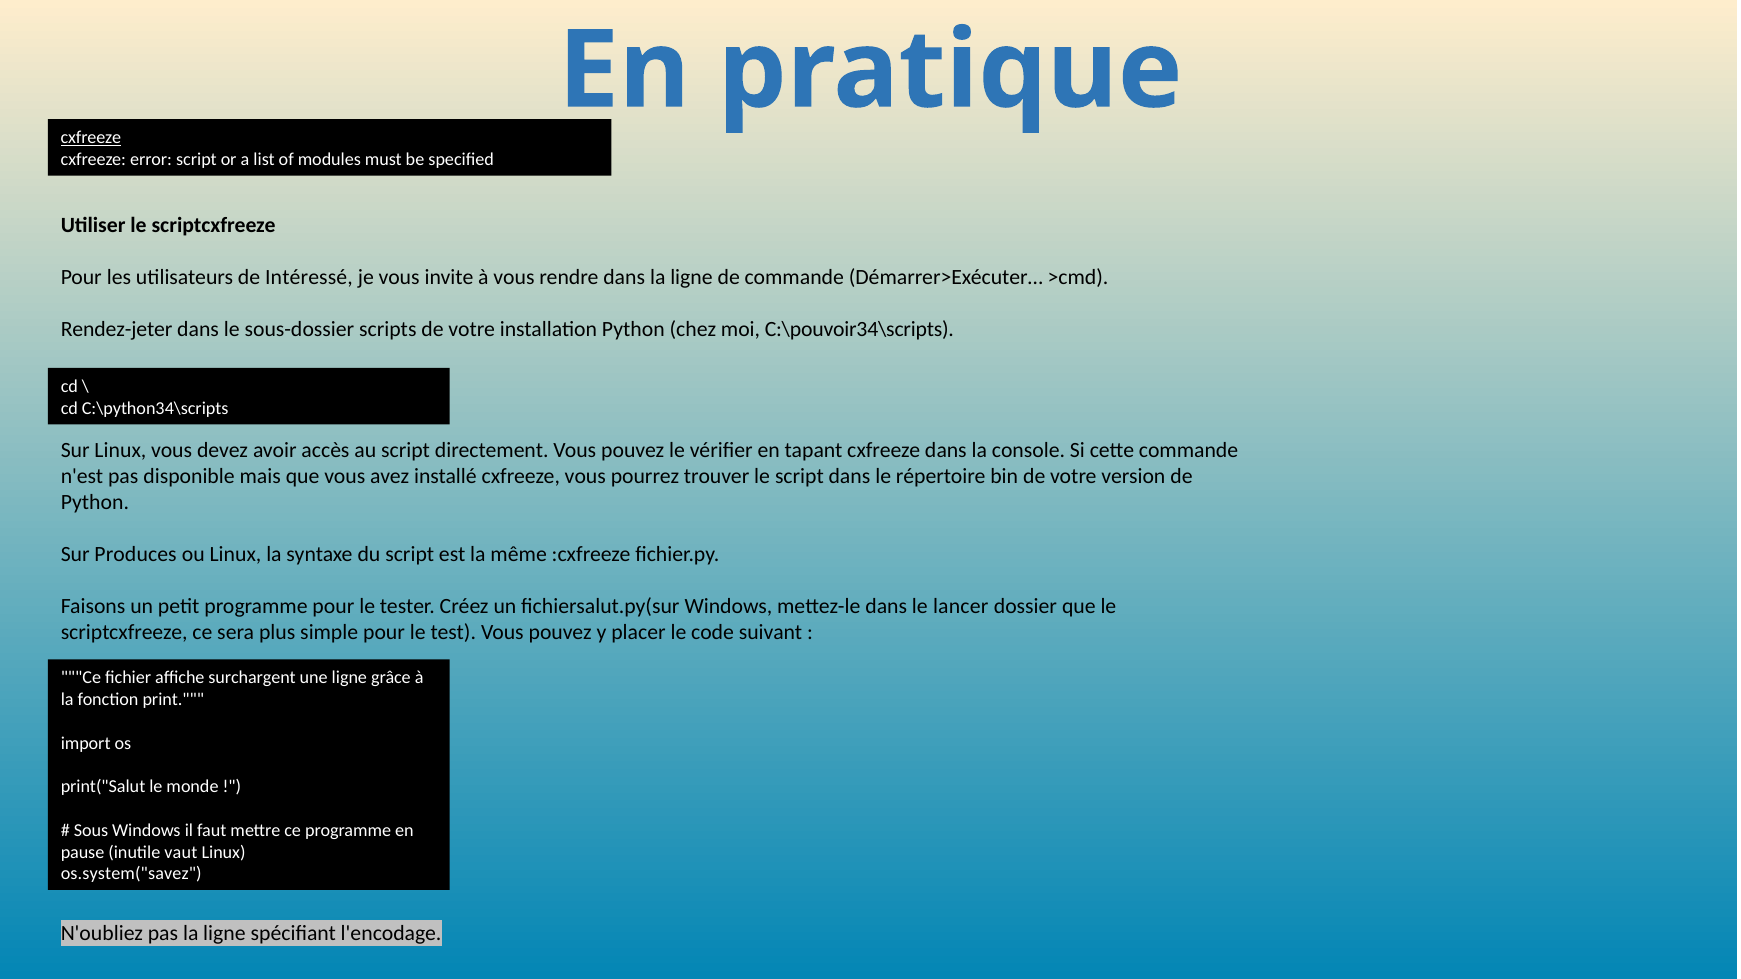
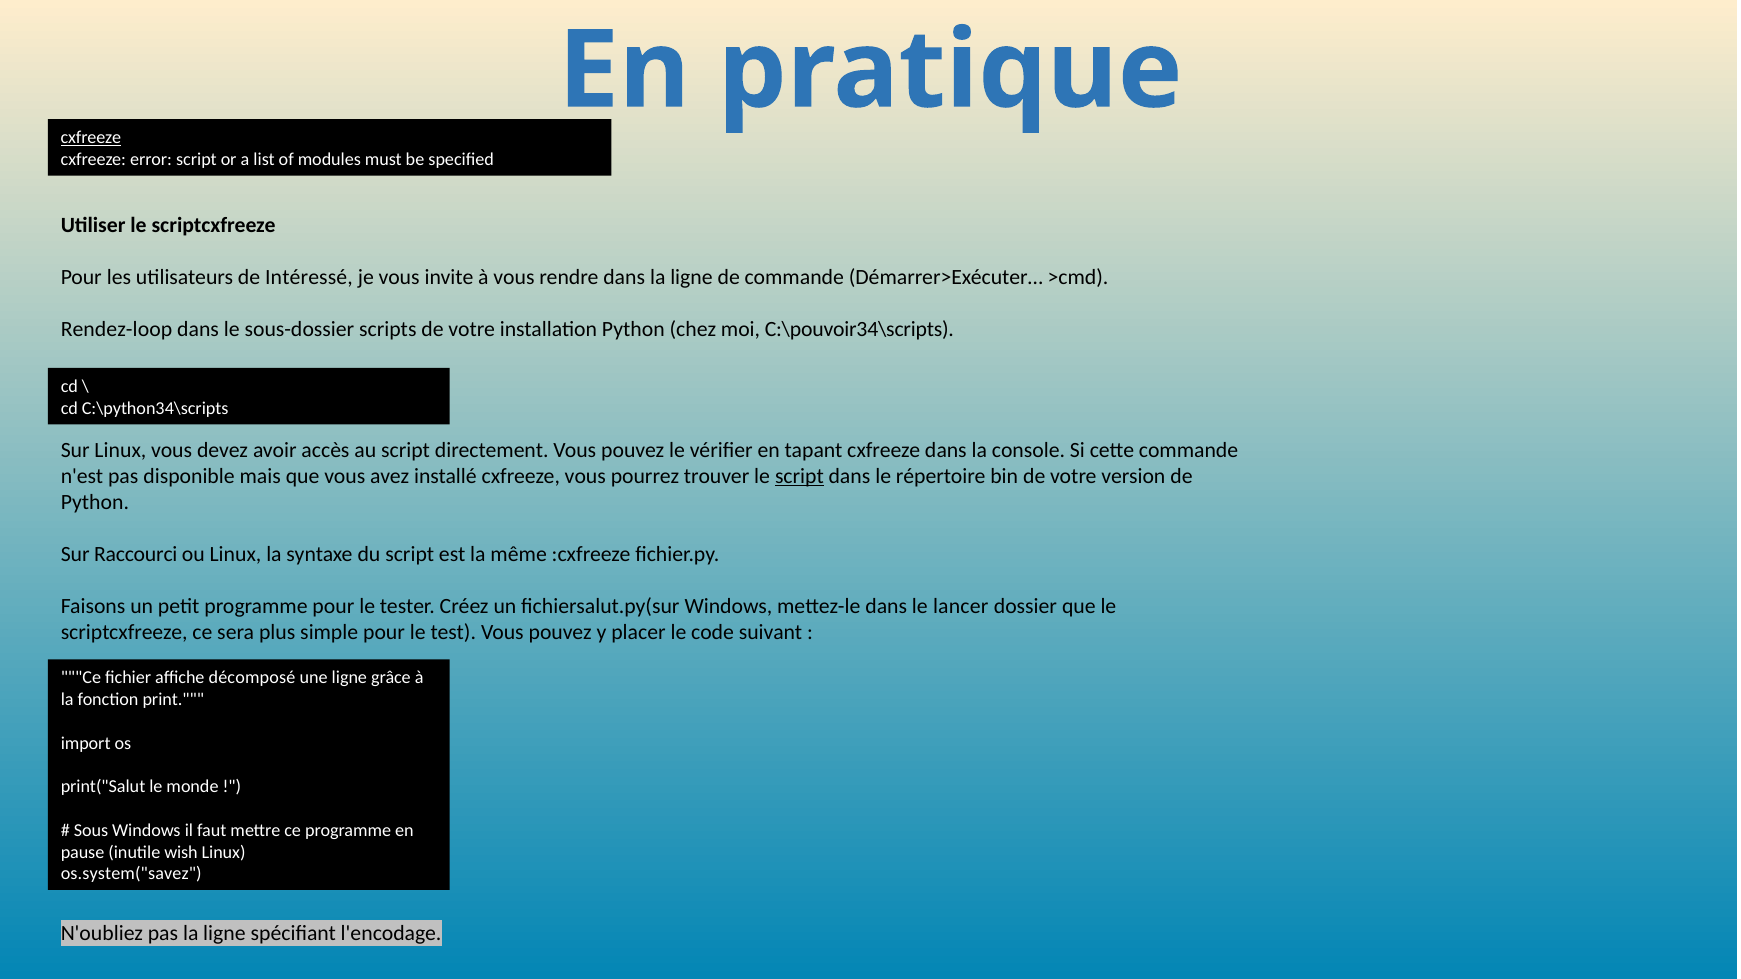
Rendez-jeter: Rendez-jeter -> Rendez-loop (116, 330)
script underline: none -> present (799, 476)
Produces: Produces -> Raccourci (136, 555)
surchargent: surchargent -> décomposé (252, 678)
vaut: vaut -> wish (181, 852)
